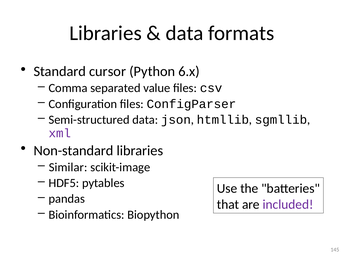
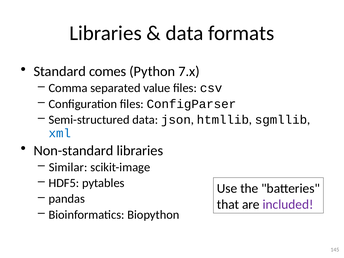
cursor: cursor -> comes (108, 72)
6.x: 6.x -> 7.x (189, 72)
xml colour: purple -> blue (60, 133)
